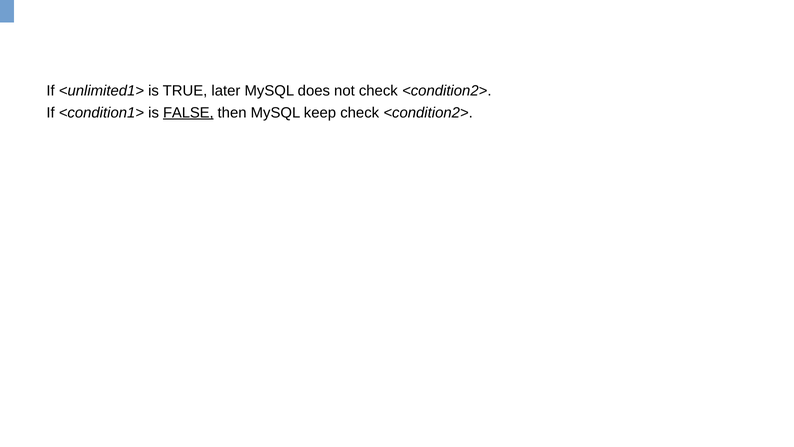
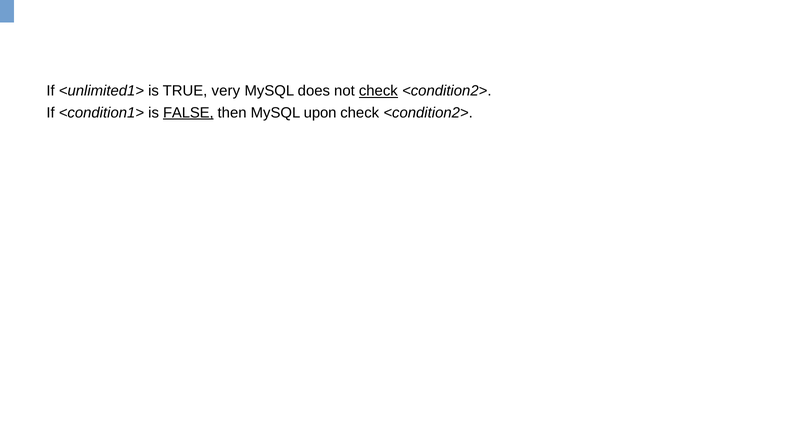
later: later -> very (226, 91)
check underline: none -> present (378, 91)
keep: keep -> upon (320, 113)
